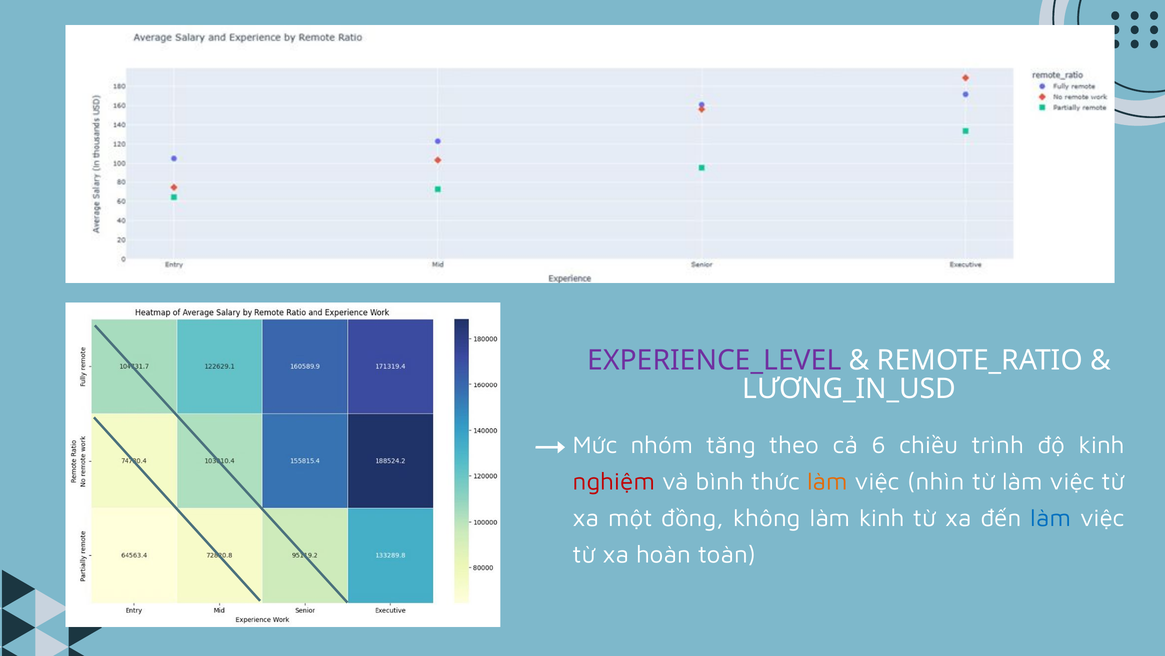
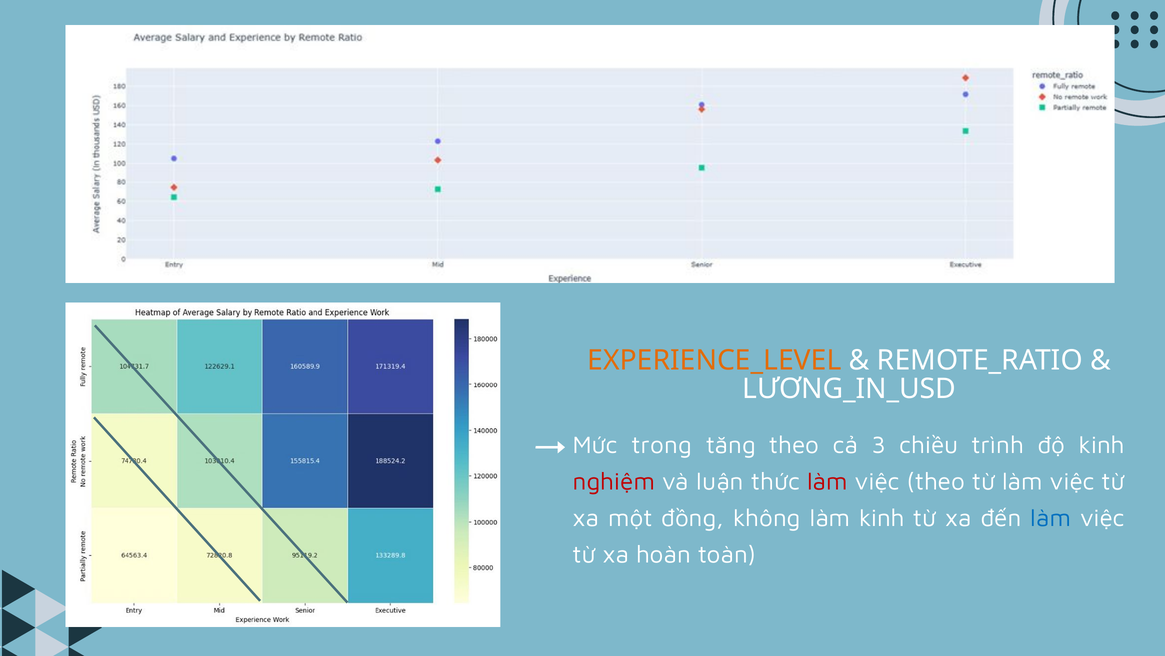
EXPERIENCE_LEVEL colour: purple -> orange (714, 360)
nhóm: nhóm -> trong (662, 445)
6: 6 -> 3 (879, 445)
bình: bình -> luận (720, 481)
làm colour: orange -> red (828, 481)
việc nhìn: nhìn -> theo (936, 481)
